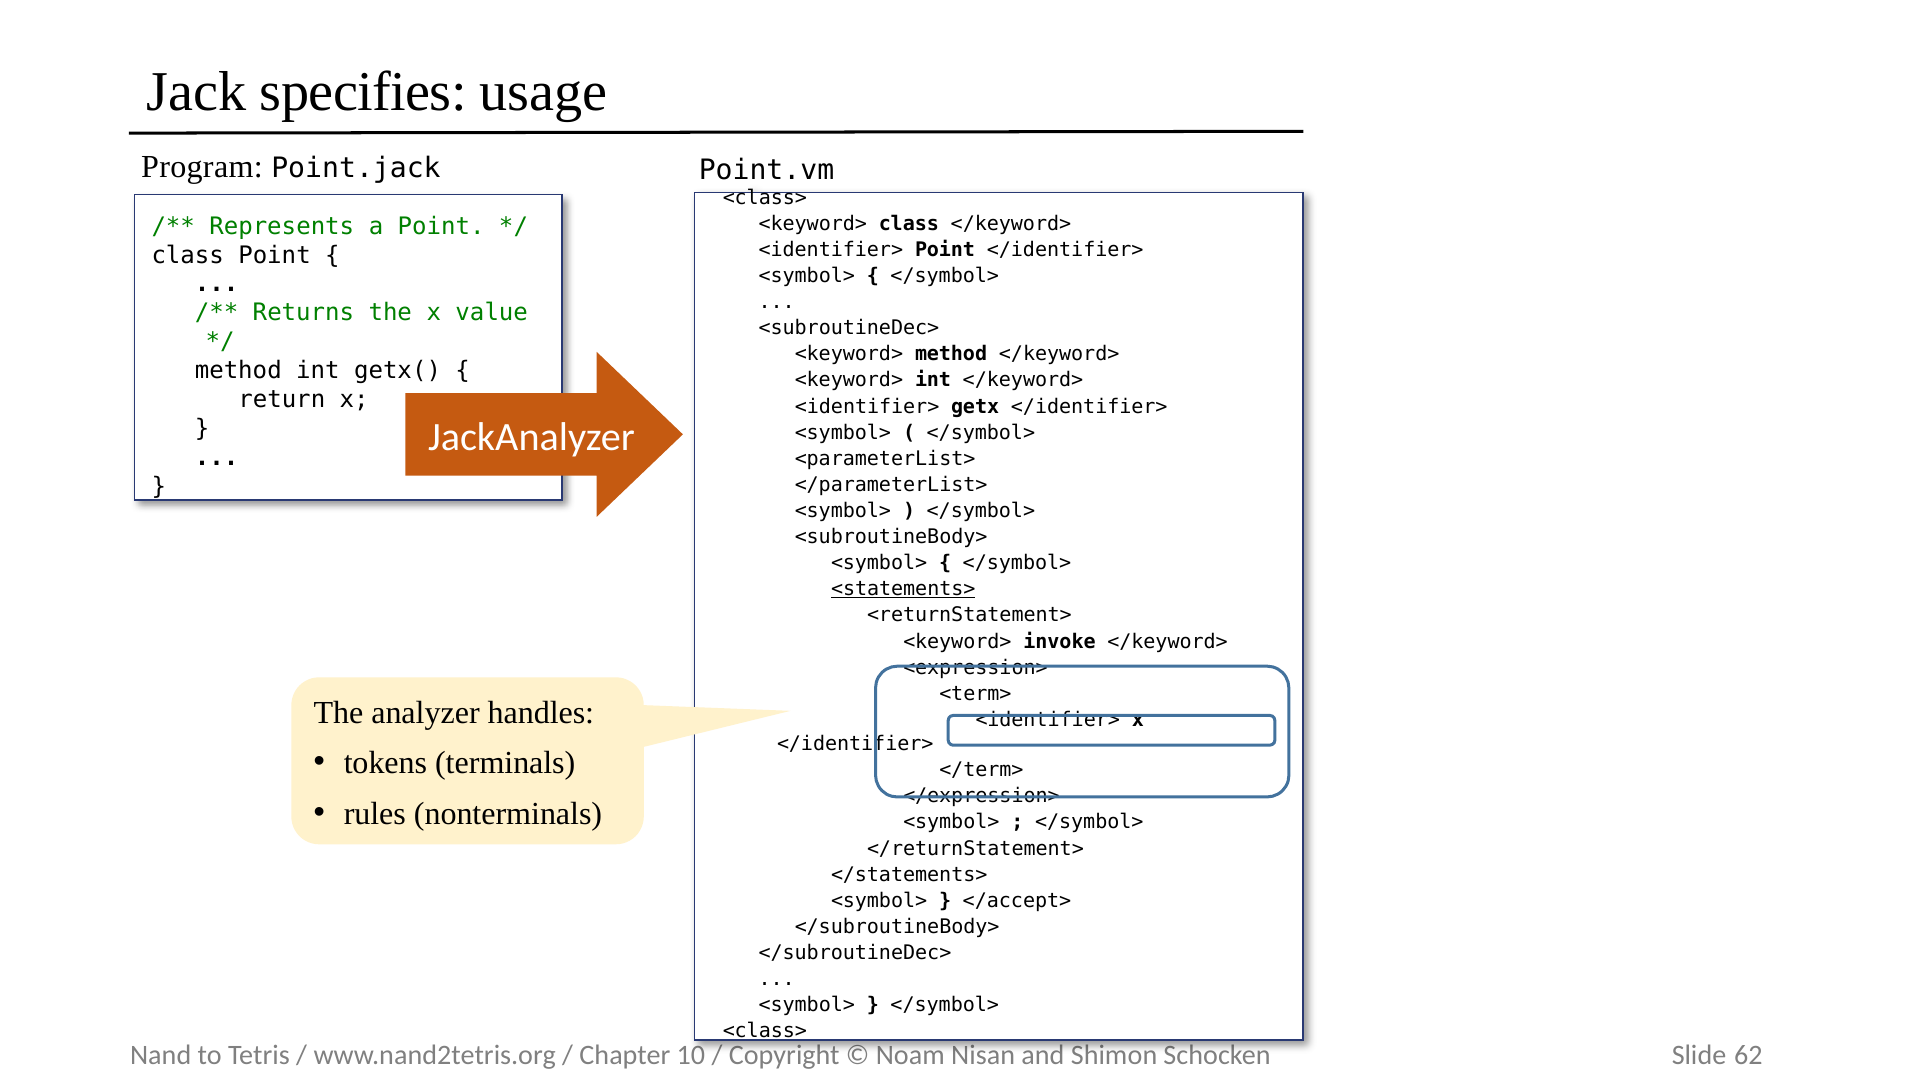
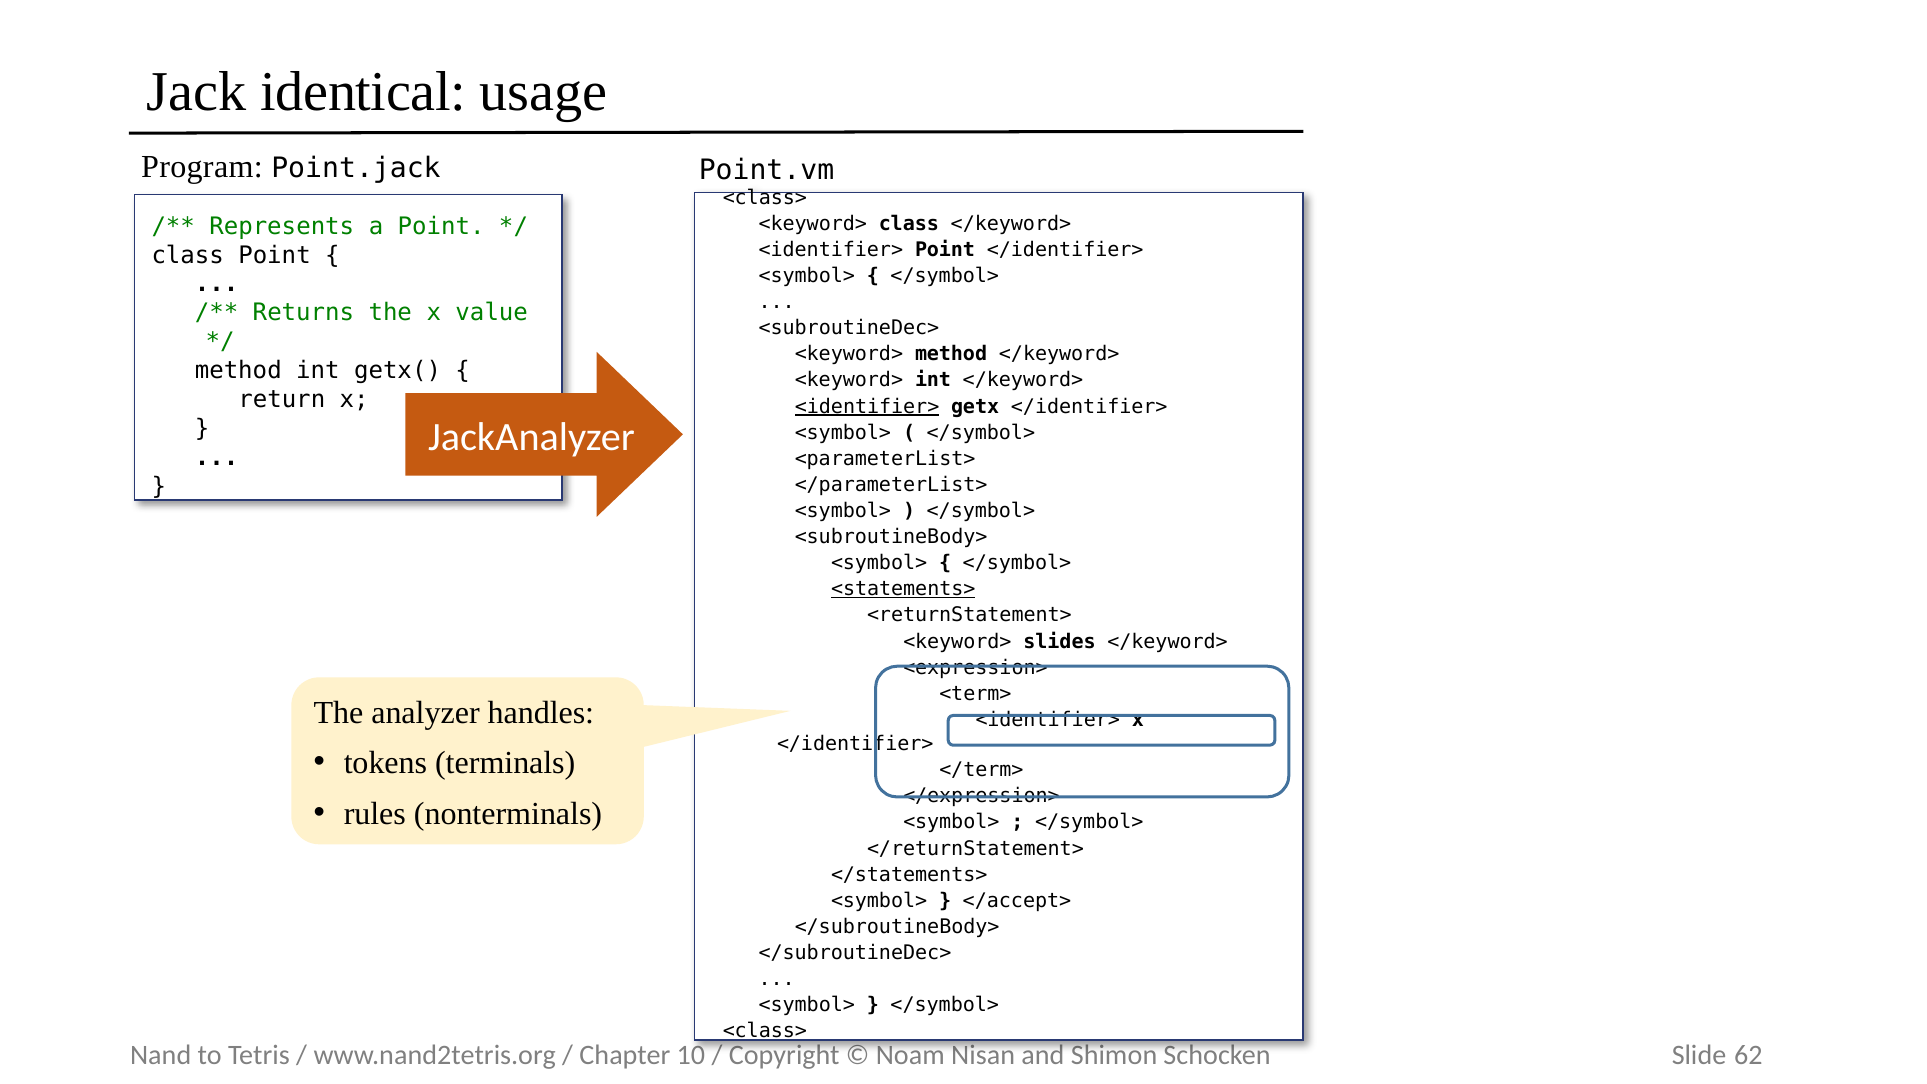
specifies: specifies -> identical (363, 92)
<identifier> underline: none -> present (867, 406)
invoke: invoke -> slides (1060, 641)
